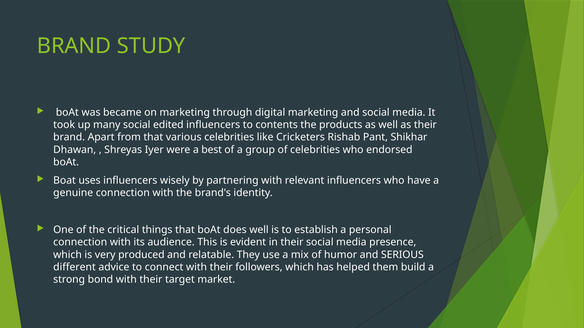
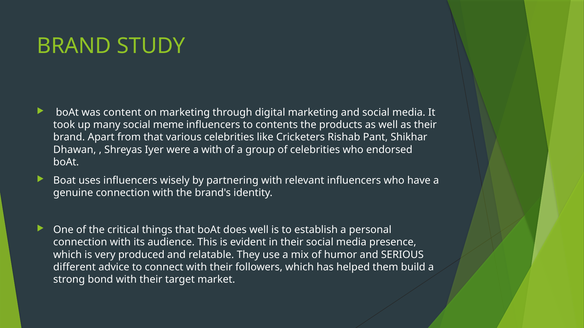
became: became -> content (122, 113)
edited: edited -> meme (168, 125)
a best: best -> with (212, 150)
